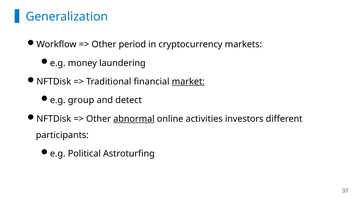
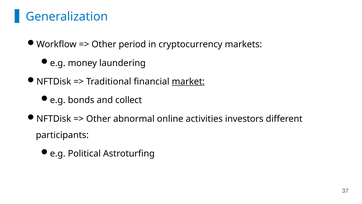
group: group -> bonds (81, 100)
detect: detect -> collect (129, 100)
abnormal underline: present -> none (134, 119)
